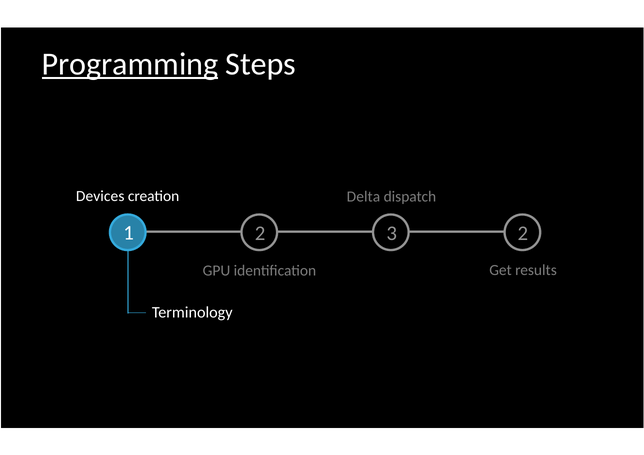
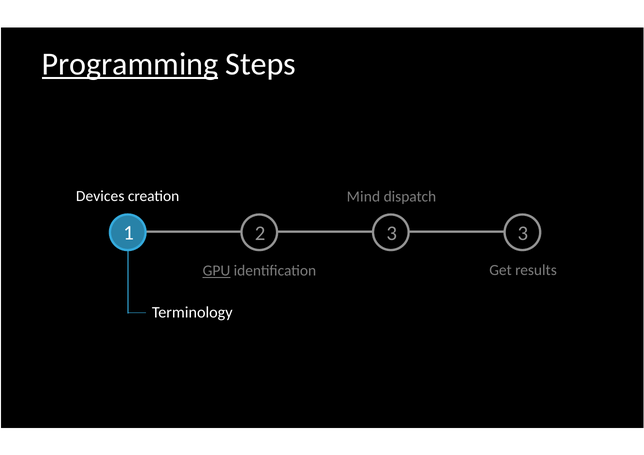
Delta: Delta -> Mind (363, 197)
3 2: 2 -> 3 (523, 234)
GPU underline: none -> present (217, 271)
